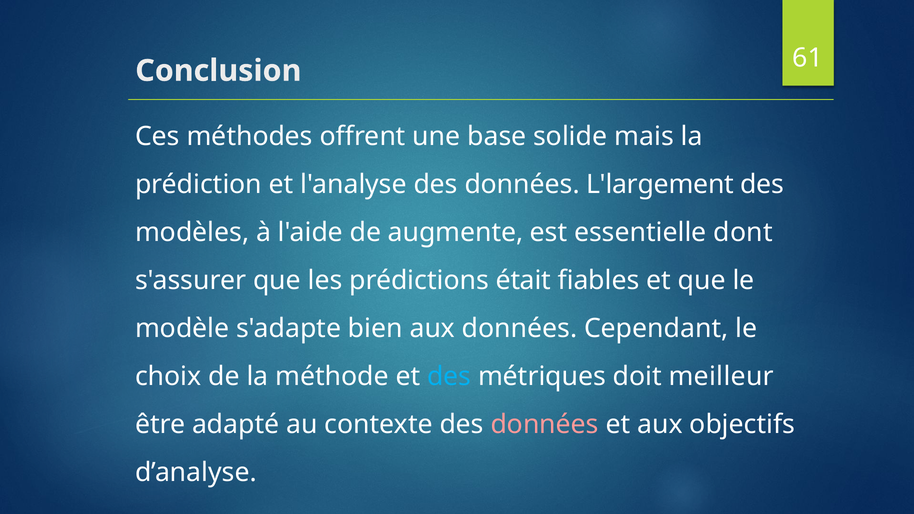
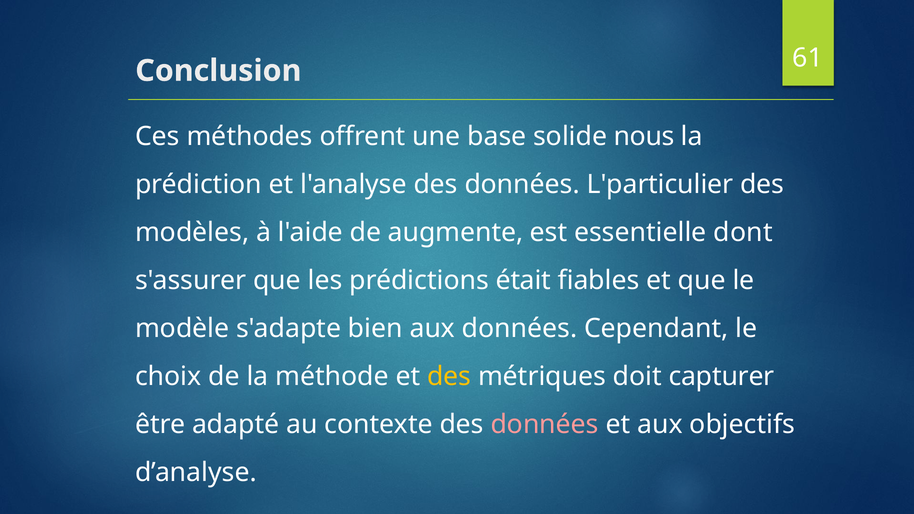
mais: mais -> nous (644, 137)
L'largement: L'largement -> L'particulier (660, 185)
des colour: light blue -> yellow (449, 377)
meilleur: meilleur -> capturer (722, 377)
